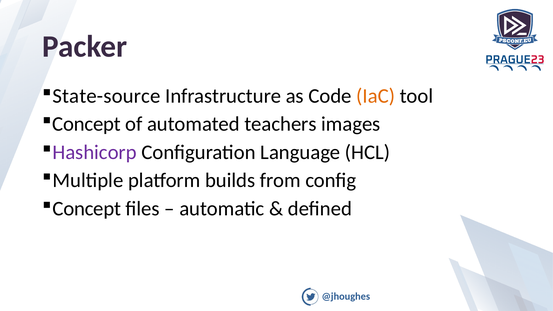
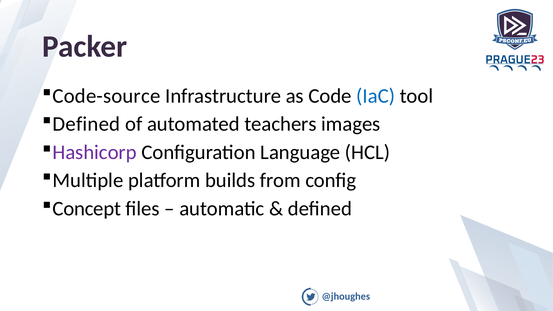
State-source: State-source -> Code-source (106, 96)
IaC colour: orange -> blue (376, 96)
Concept: Concept -> Defined (86, 124)
